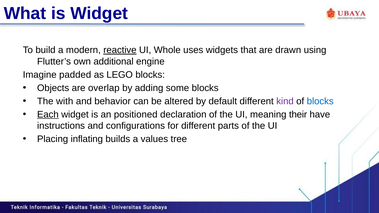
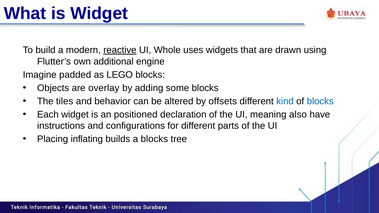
overlap: overlap -> overlay (104, 88)
with: with -> tiles (65, 101)
default: default -> offsets (223, 101)
kind colour: purple -> blue (285, 101)
Each underline: present -> none (48, 115)
their: their -> also (298, 115)
a values: values -> blocks (154, 139)
